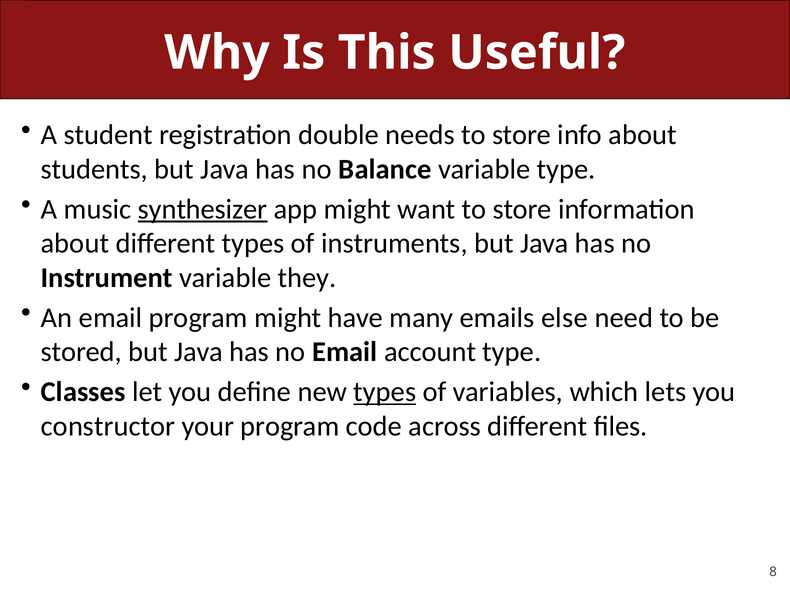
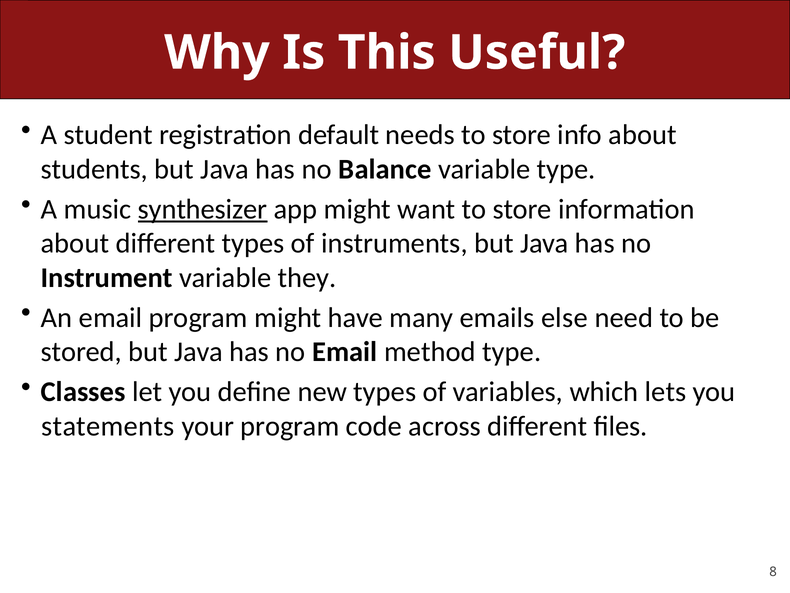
double: double -> default (339, 135)
account: account -> method (430, 352)
types underline: present -> none (385, 392)
constructor: constructor -> statements (108, 426)
